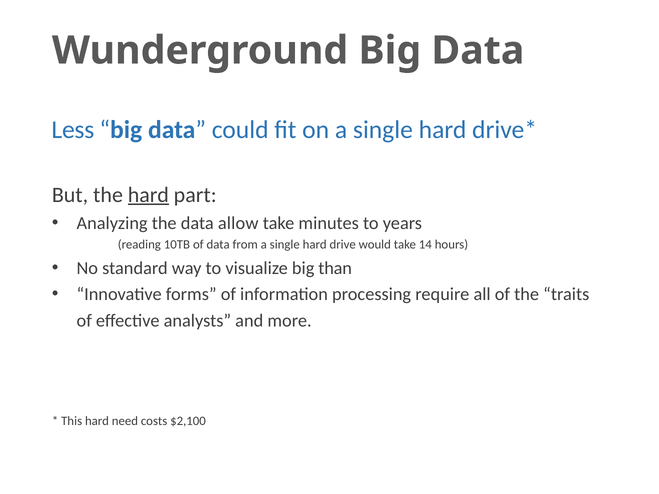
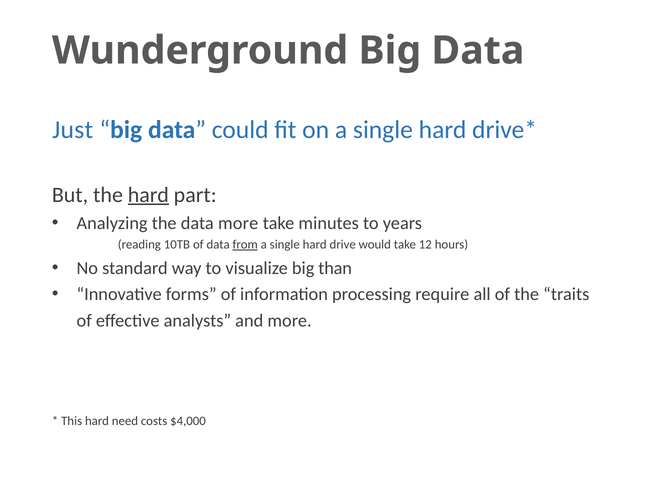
Less: Less -> Just (73, 130)
data allow: allow -> more (238, 223)
from underline: none -> present (245, 245)
14: 14 -> 12 (425, 245)
$2,100: $2,100 -> $4,000 (188, 421)
